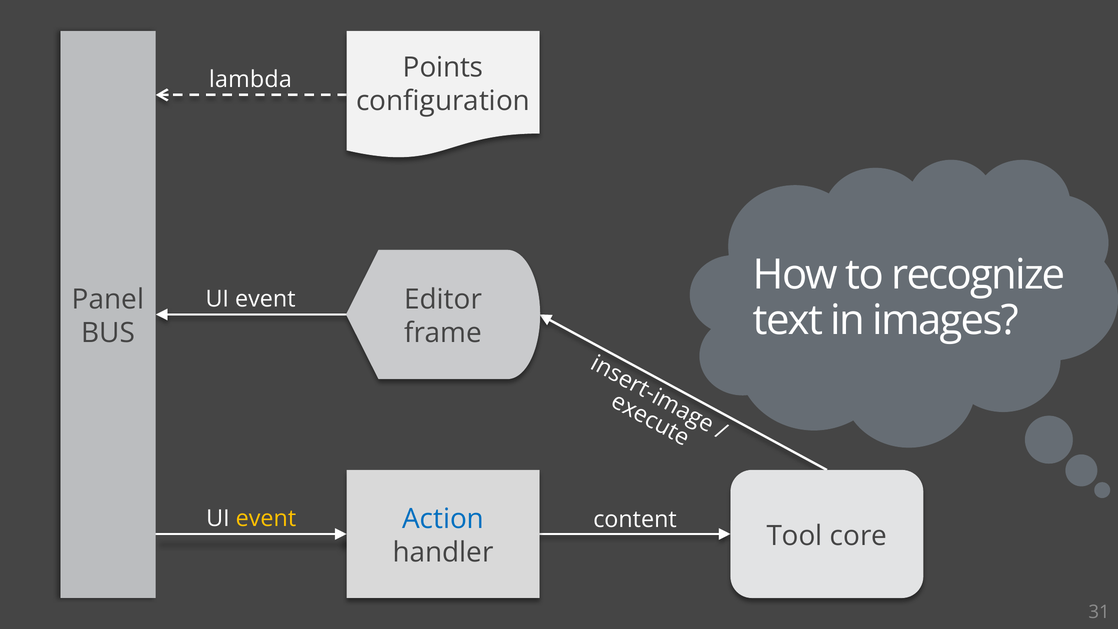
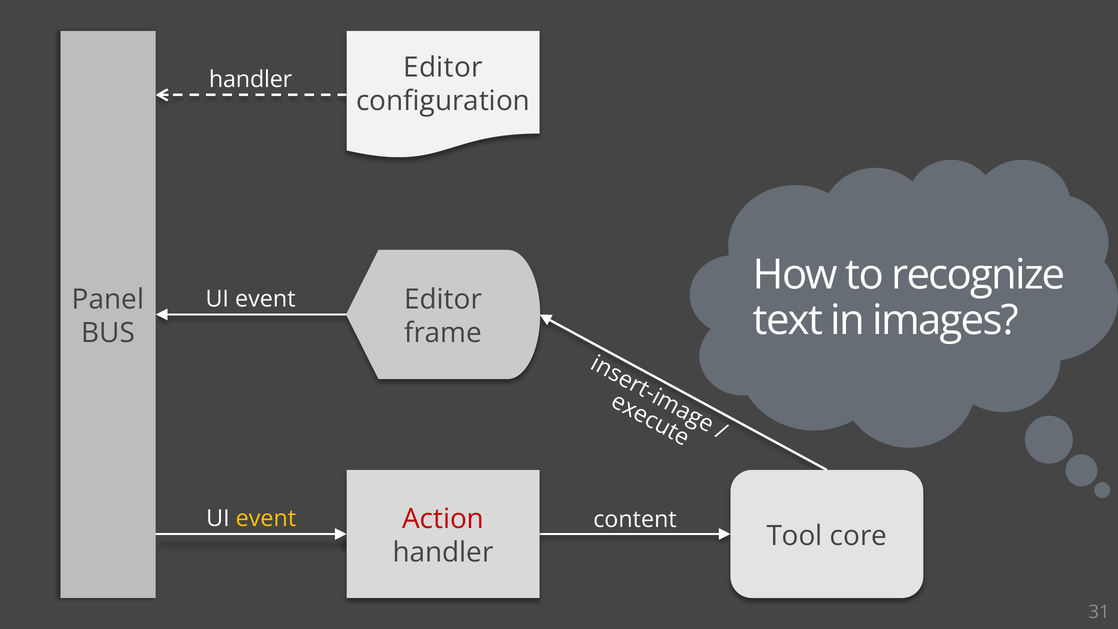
Points: Points -> Editor (443, 67)
lambda: lambda -> handler (251, 80)
Action colour: blue -> red (443, 519)
